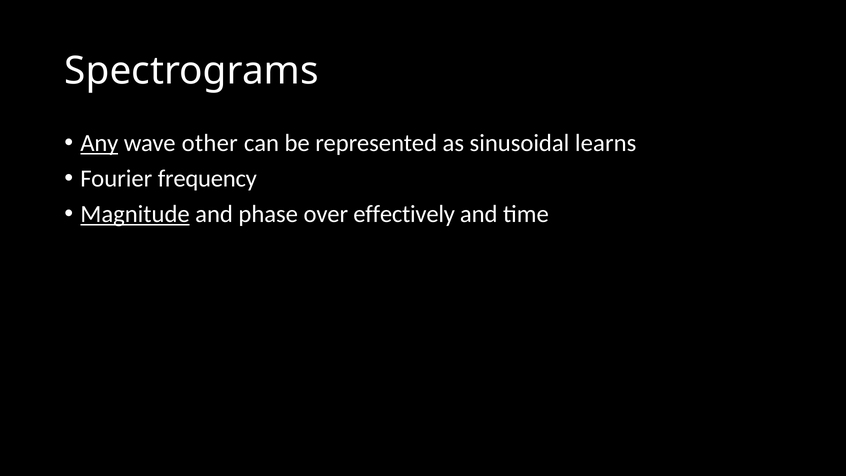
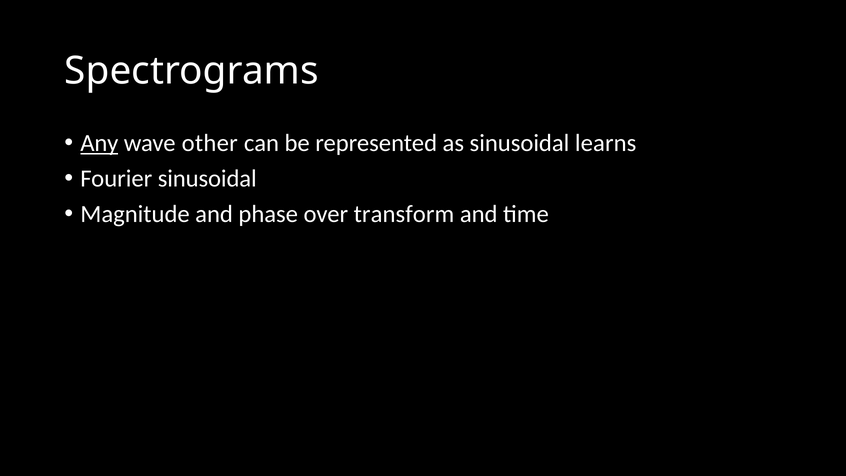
Fourier frequency: frequency -> sinusoidal (207, 179)
Magnitude underline: present -> none (135, 214)
effectively: effectively -> transform (404, 214)
